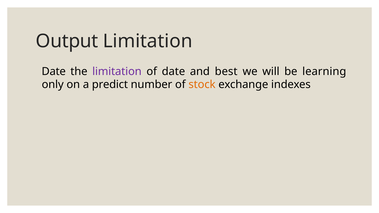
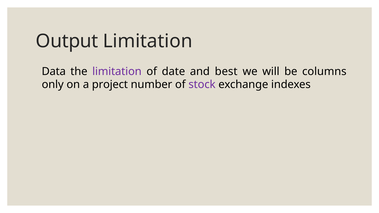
Date: Date -> Data (54, 71)
learning: learning -> columns (324, 71)
predict: predict -> project (110, 85)
stock colour: orange -> purple (202, 85)
